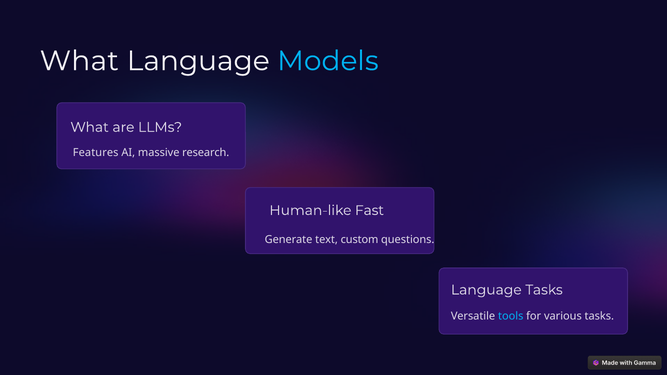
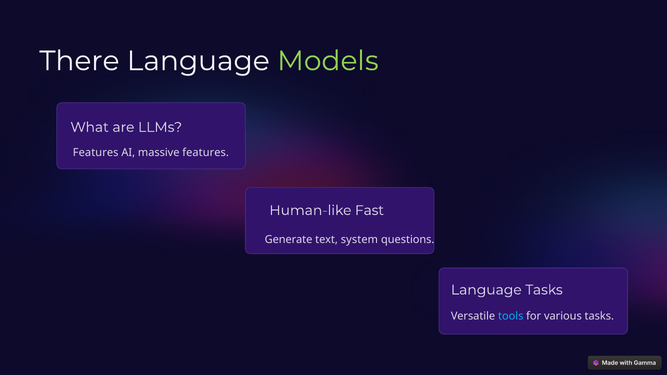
What: What -> There (79, 61)
Models colour: light blue -> light green (328, 61)
massive research: research -> features (206, 153)
custom: custom -> system (359, 240)
